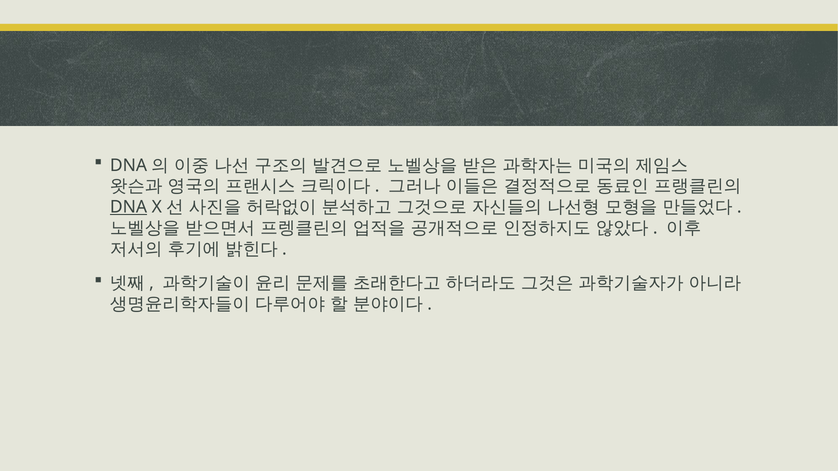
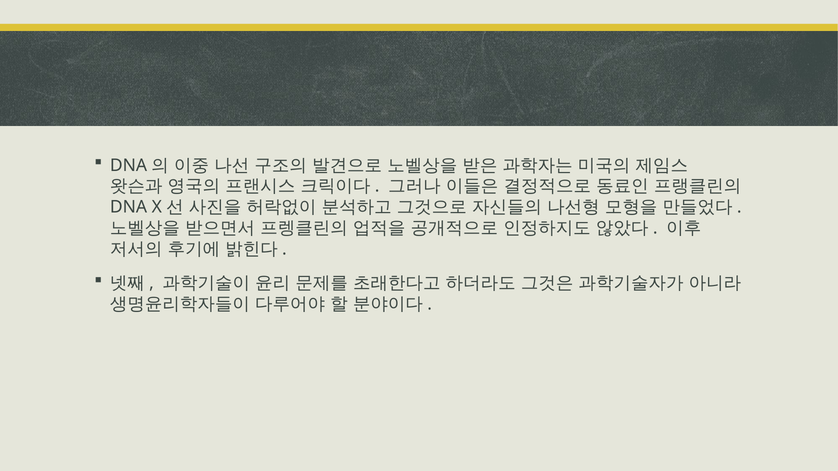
DNA underline: present -> none (129, 207)
